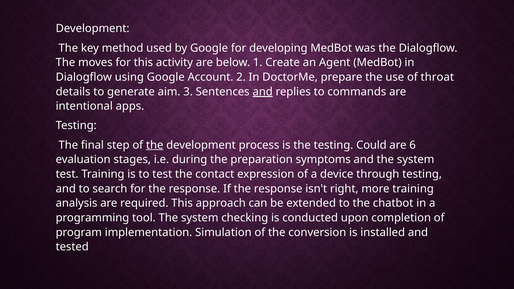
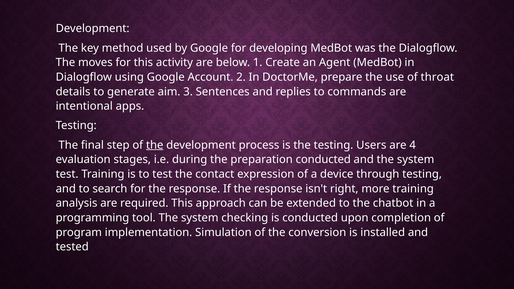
and underline: present -> none (263, 92)
Could: Could -> Users (371, 145)
6: 6 -> 4 (413, 145)
preparation symptoms: symptoms -> conducted (323, 160)
